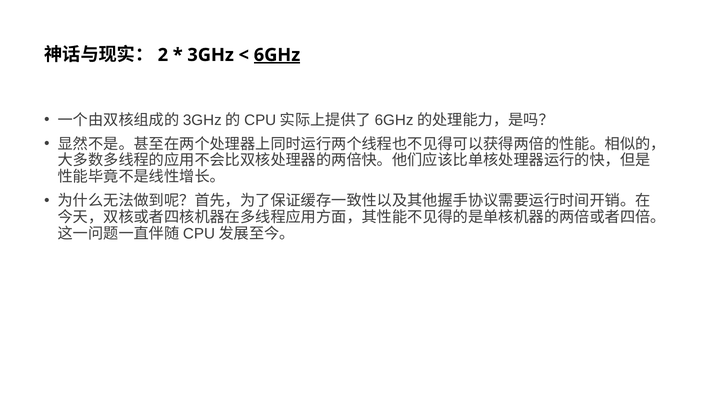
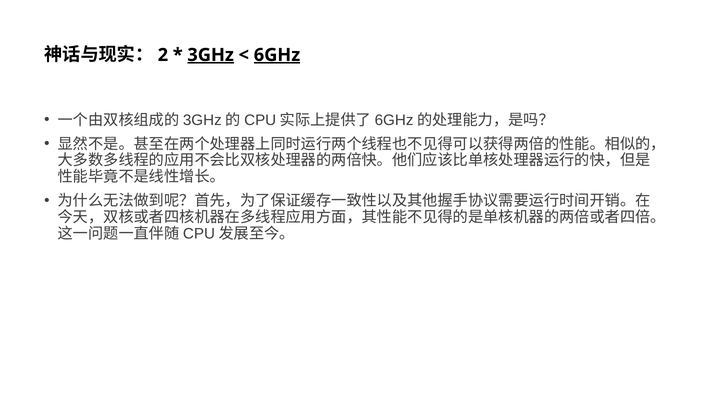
3GHz underline: none -> present (211, 55)
